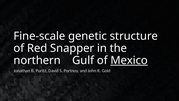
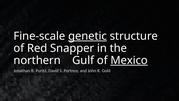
genetic underline: none -> present (88, 36)
